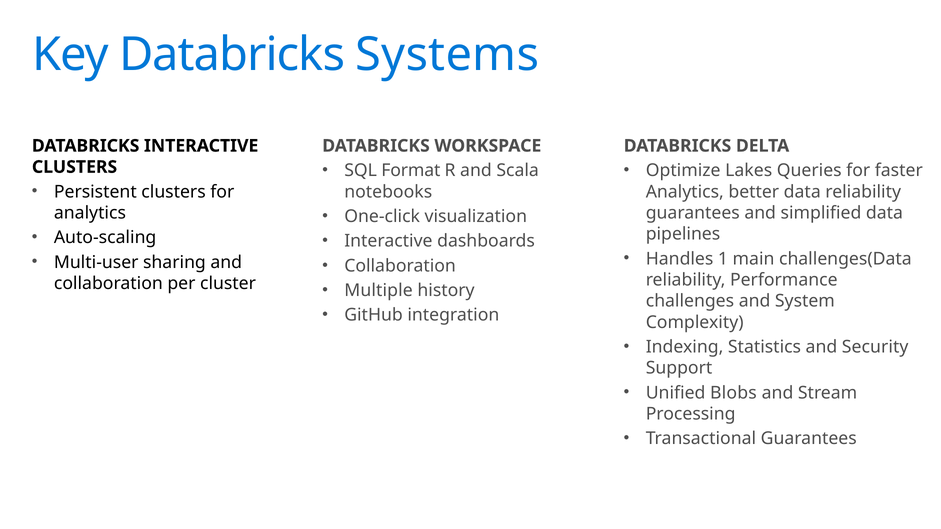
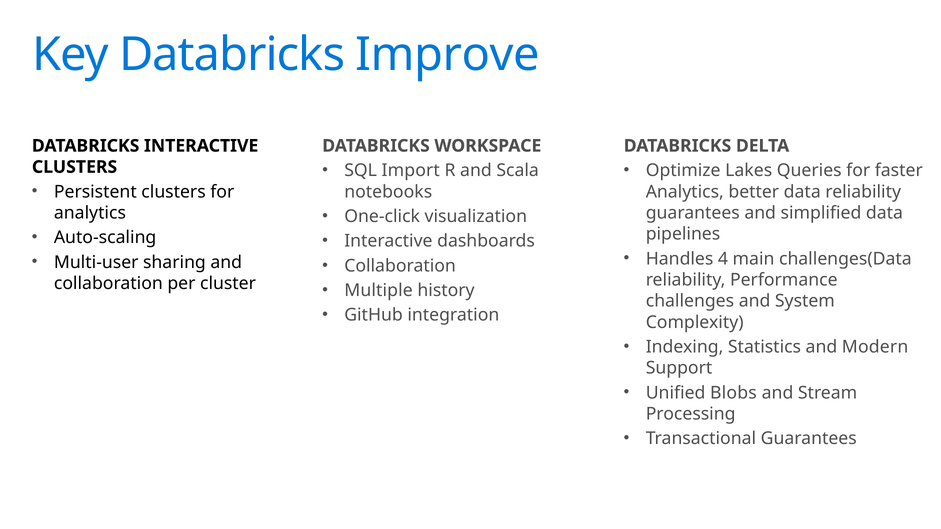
Systems: Systems -> Improve (448, 55)
Format: Format -> Import (411, 171)
1: 1 -> 4 (723, 259)
Security: Security -> Modern (875, 347)
